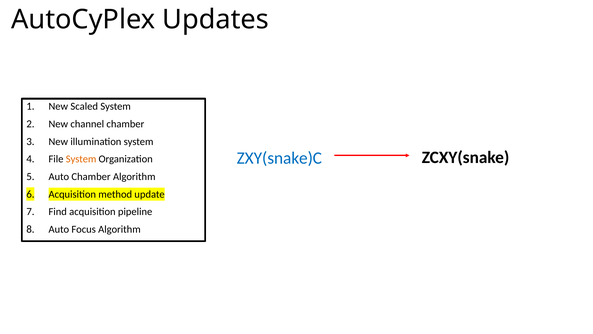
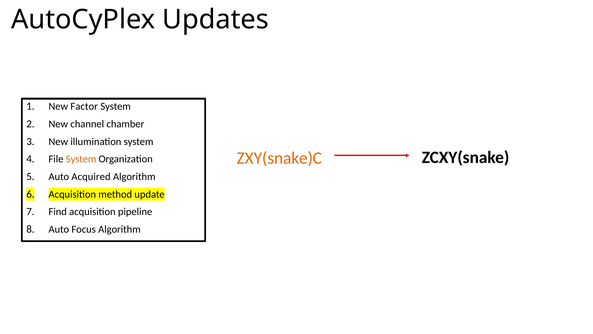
Scaled: Scaled -> Factor (84, 106)
ZXY(snake)C colour: blue -> orange (280, 158)
Auto Chamber: Chamber -> Acquired (91, 176)
